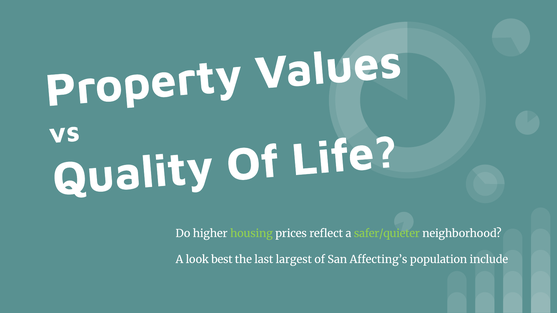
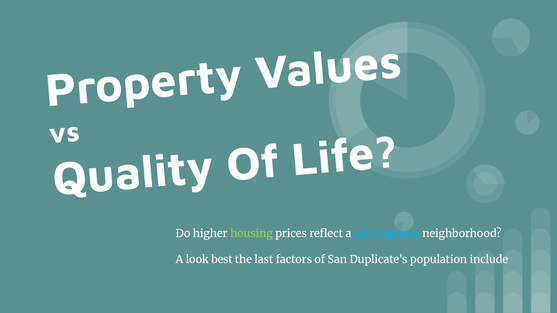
safer/quieter colour: light green -> light blue (387, 234)
largest: largest -> factors (294, 260)
Affecting’s: Affecting’s -> Duplicate’s (379, 260)
